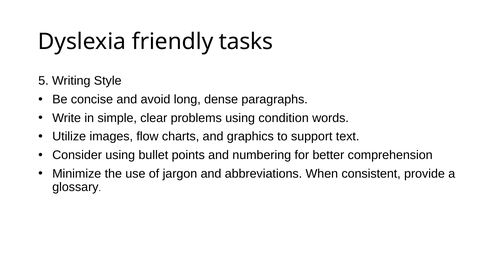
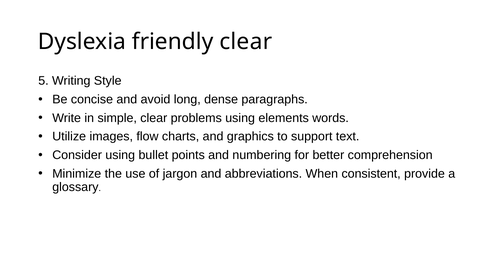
friendly tasks: tasks -> clear (246, 42)
condition: condition -> elements (284, 118)
